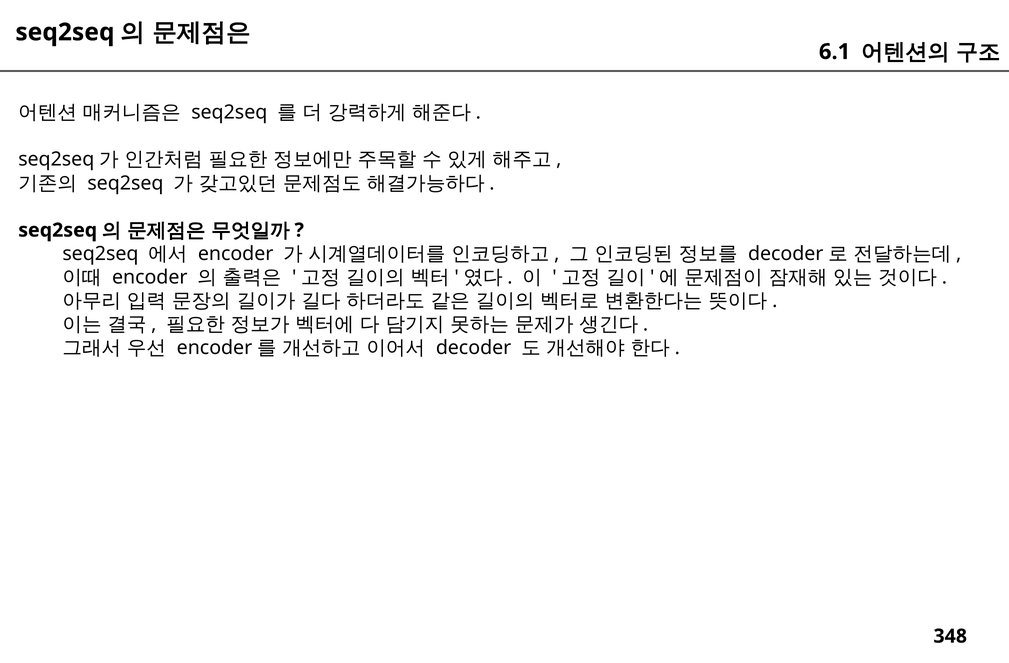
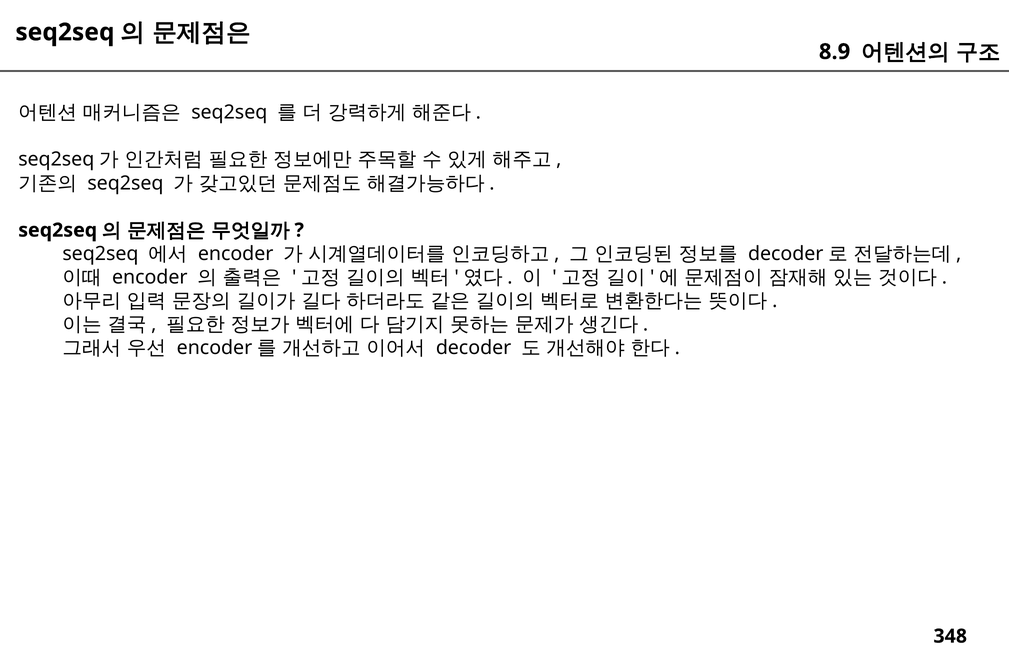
6.1: 6.1 -> 8.9 (835, 52)
